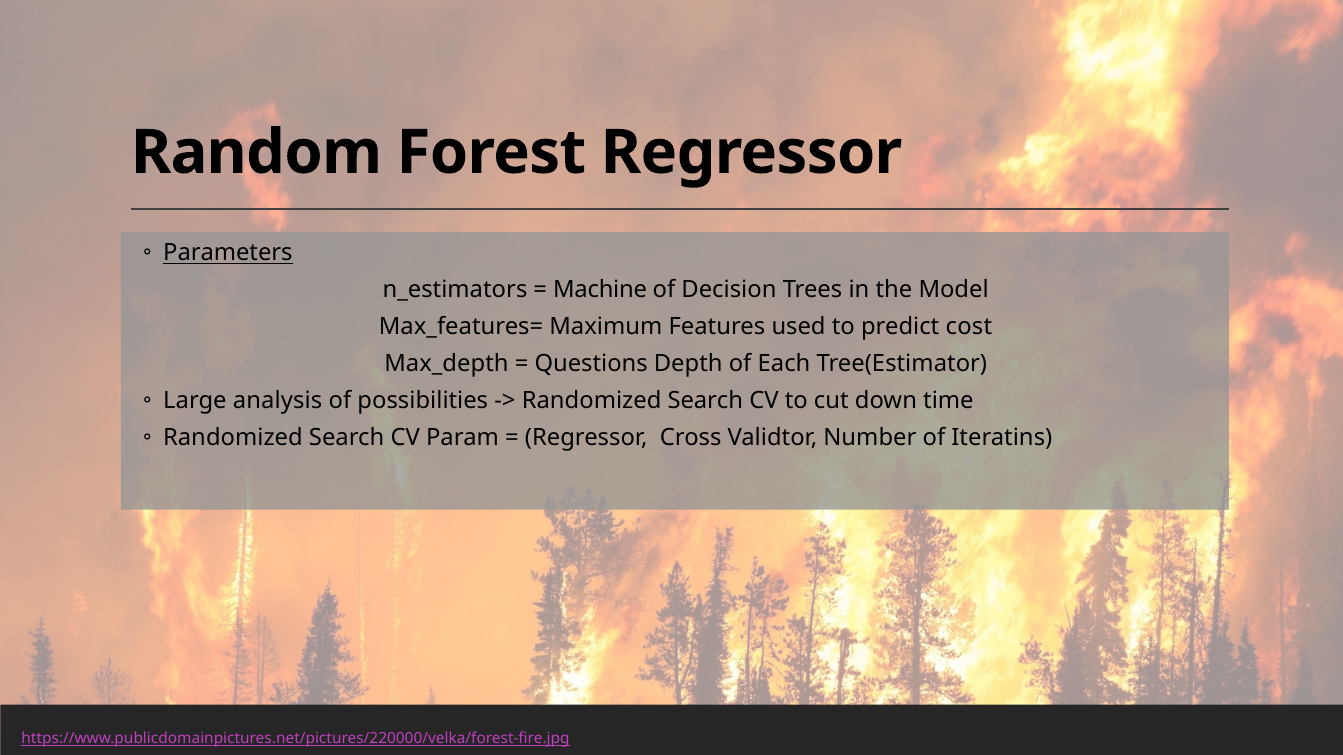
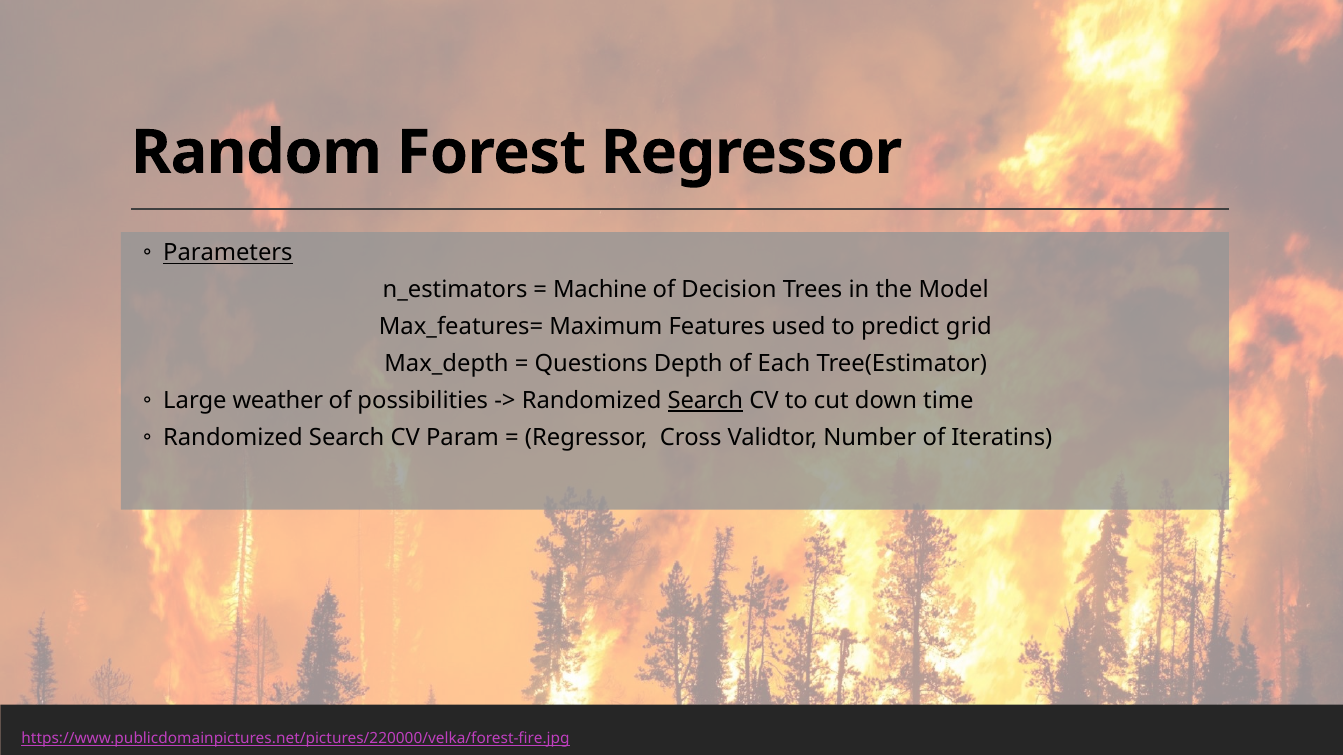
cost: cost -> grid (969, 327)
analysis: analysis -> weather (278, 401)
Search underline: none -> present (705, 401)
